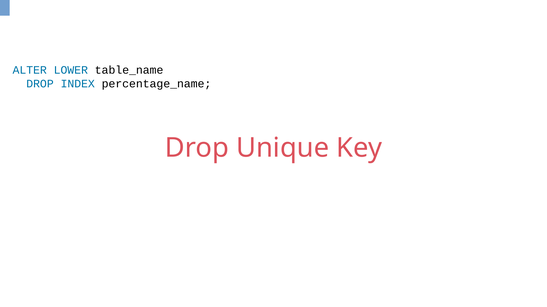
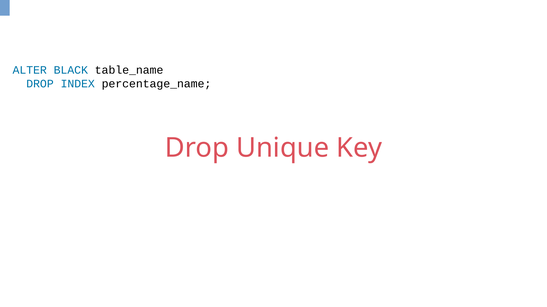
LOWER: LOWER -> BLACK (71, 70)
